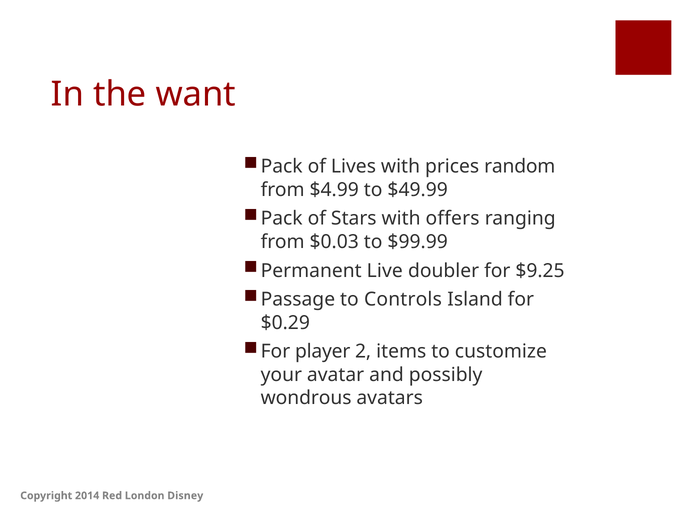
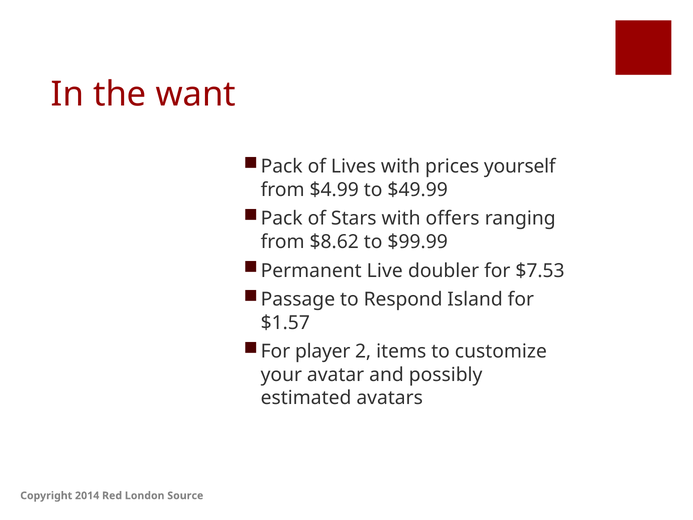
random: random -> yourself (520, 167)
$0.03: $0.03 -> $8.62 (334, 242)
$9.25: $9.25 -> $7.53 (540, 271)
Controls: Controls -> Respond (403, 299)
$0.29: $0.29 -> $1.57 (285, 323)
wondrous: wondrous -> estimated (306, 398)
Disney: Disney -> Source (185, 495)
